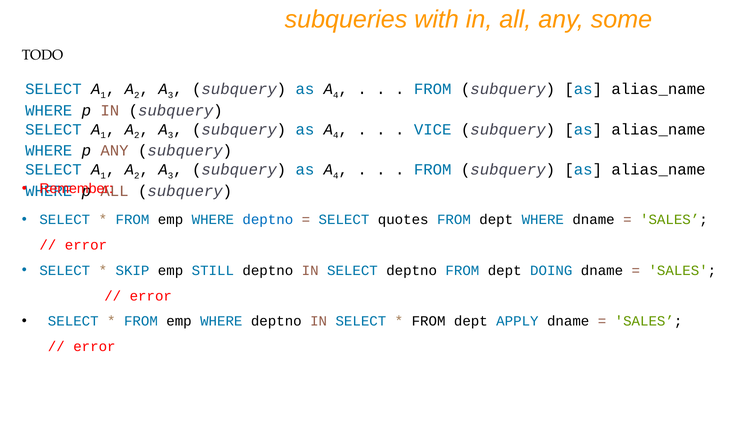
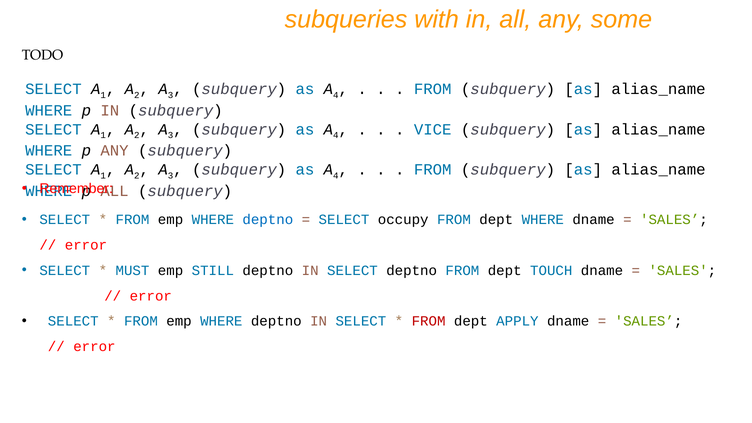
quotes: quotes -> occupy (403, 220)
SKIP: SKIP -> MUST (132, 271)
DOING: DOING -> TOUCH (551, 271)
FROM colour: black -> red (429, 321)
